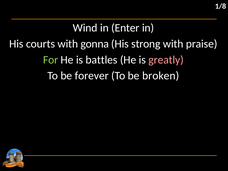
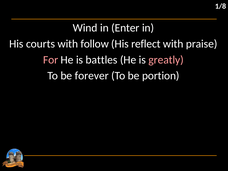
gonna: gonna -> follow (95, 44)
strong: strong -> reflect (146, 44)
For colour: light green -> pink (51, 60)
broken: broken -> portion (161, 76)
